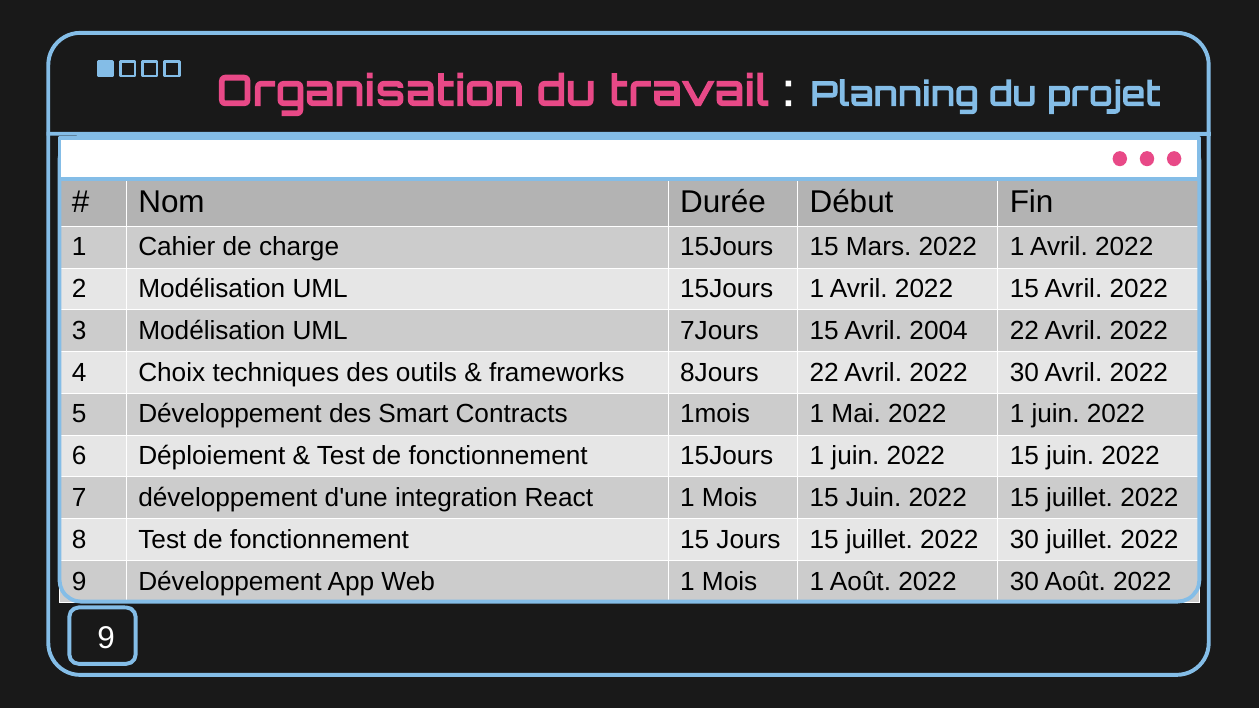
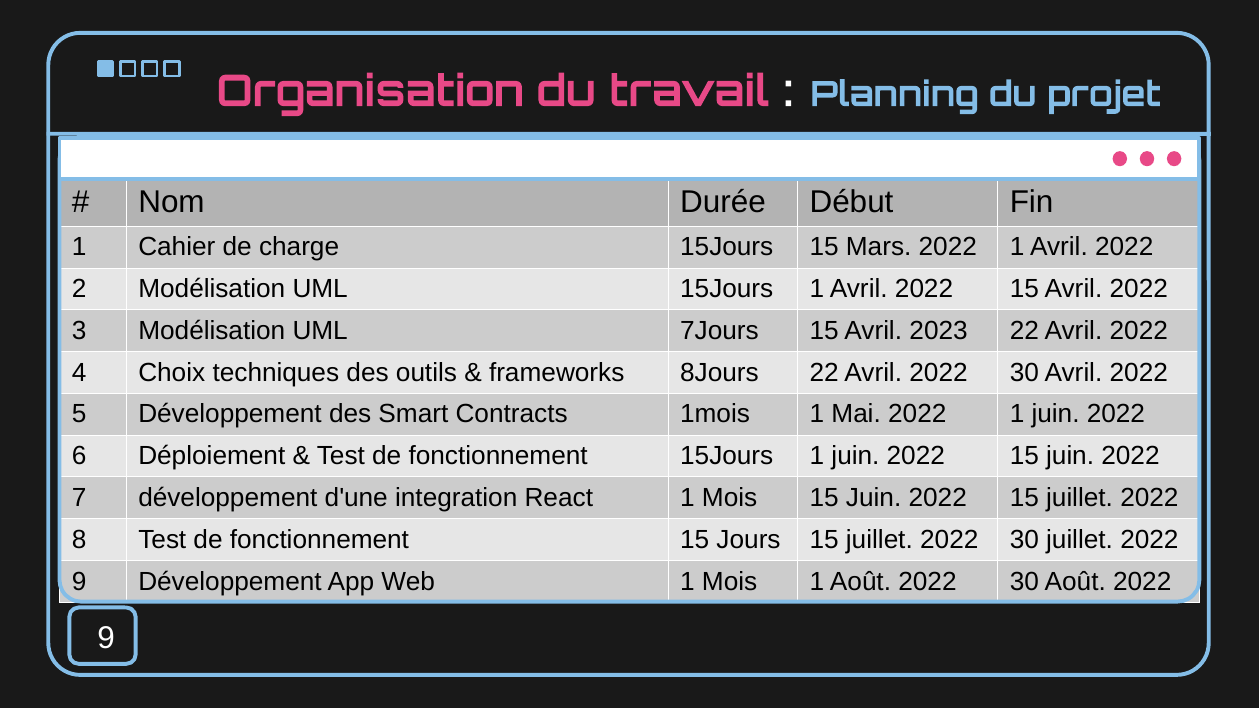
2004: 2004 -> 2023 (939, 331)
